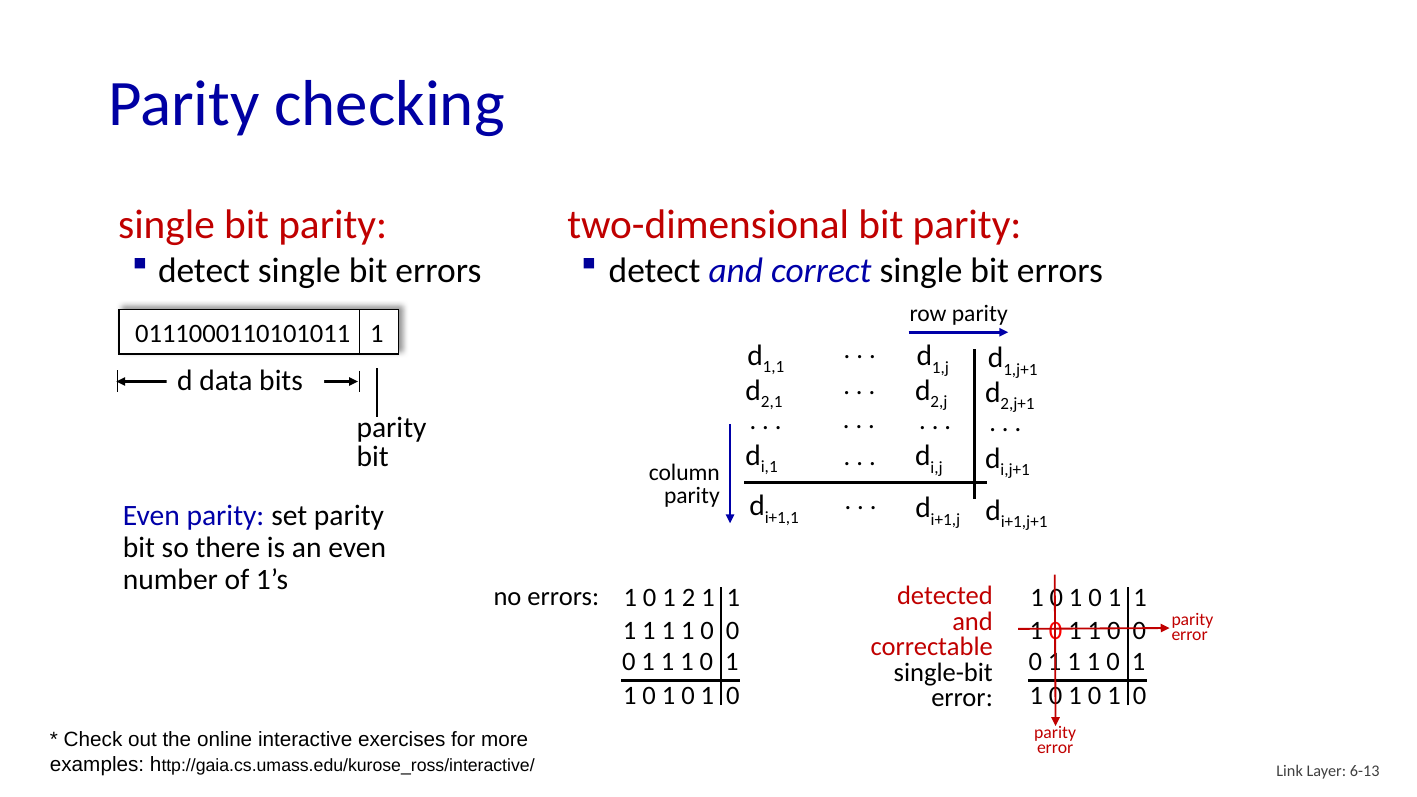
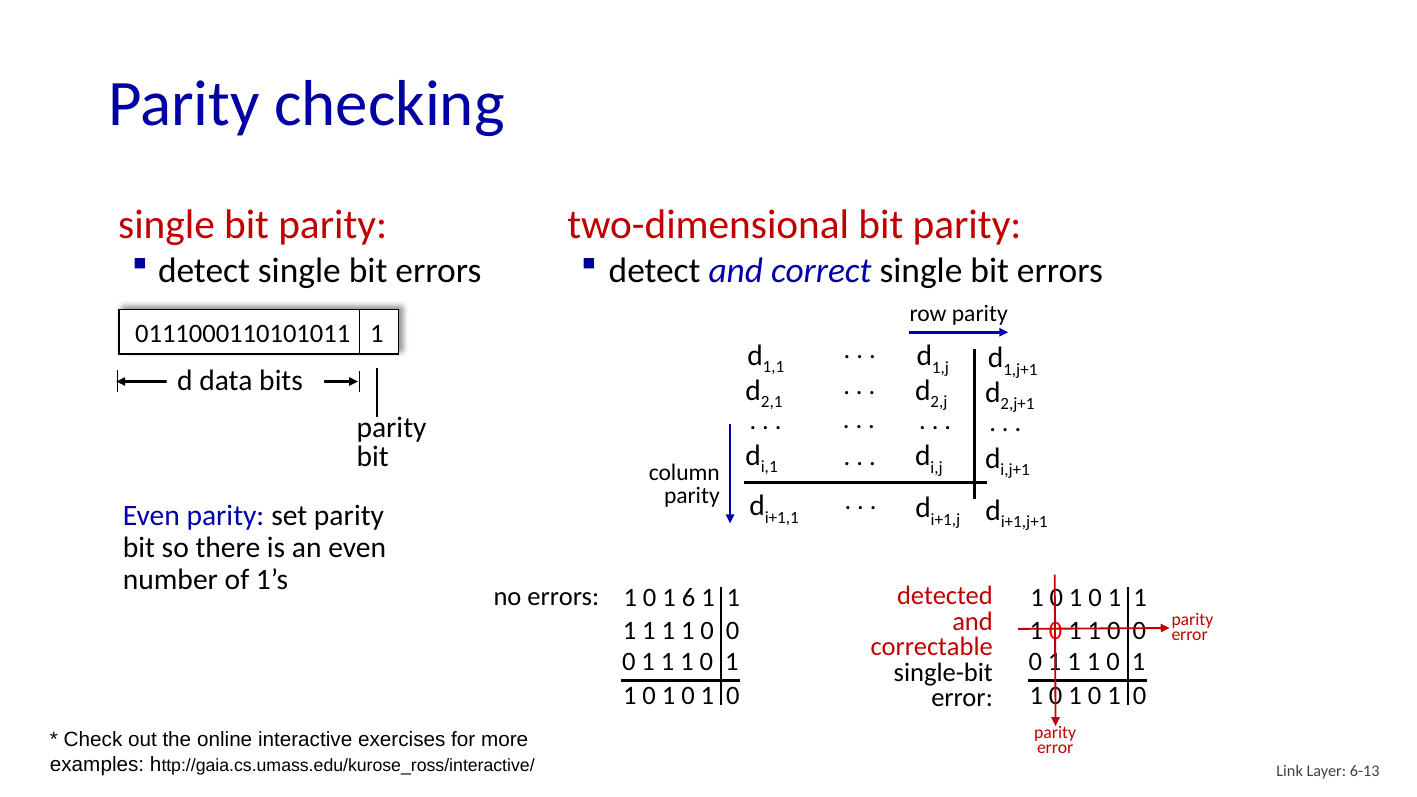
2: 2 -> 6 (689, 598)
